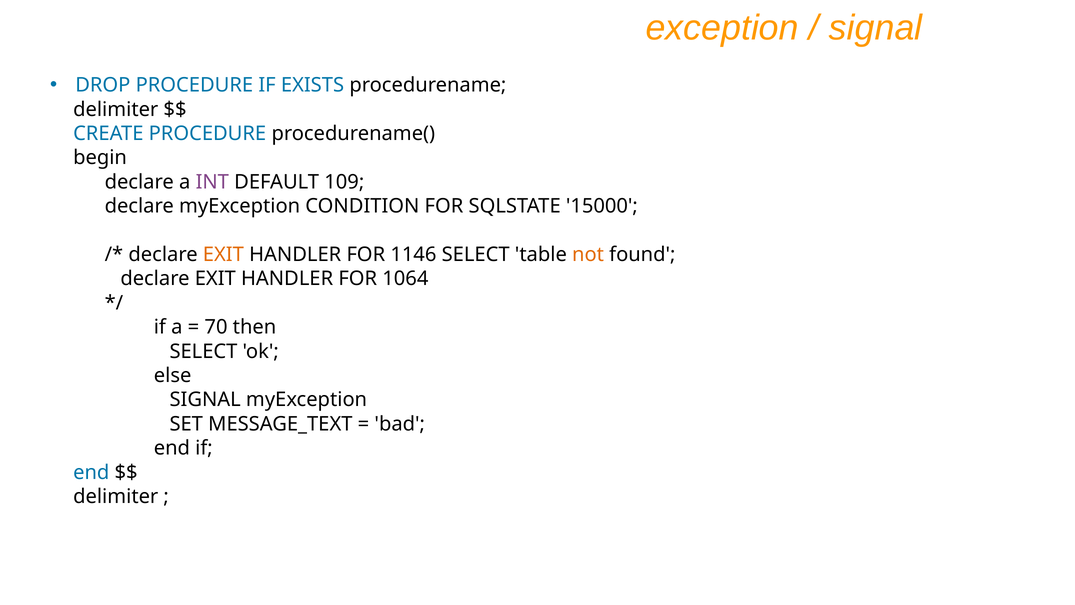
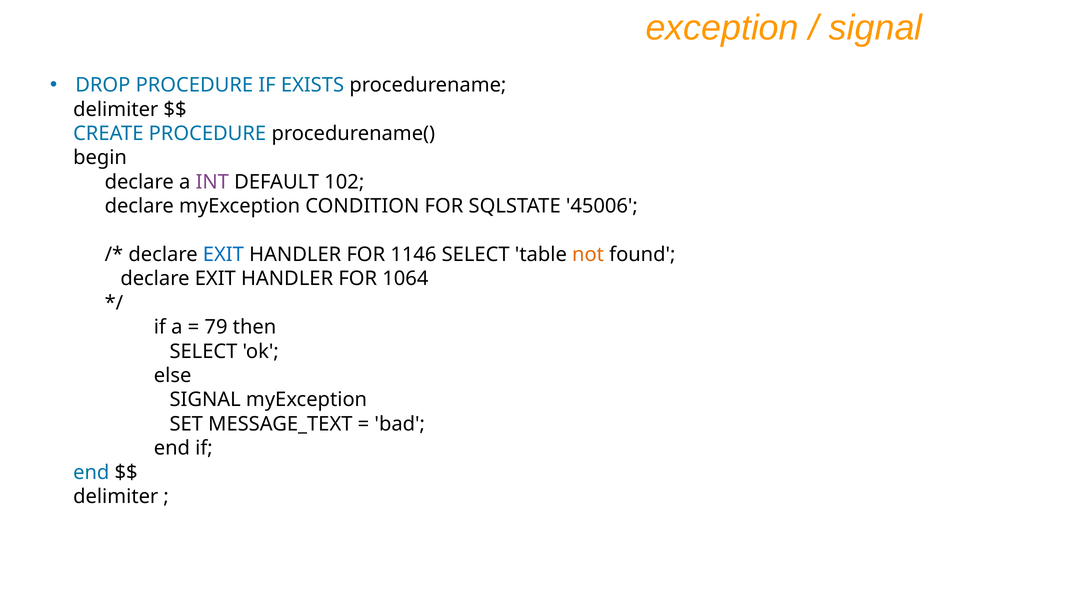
109: 109 -> 102 (344, 182)
15000: 15000 -> 45006 (602, 206)
EXIT colour: orange -> blue (223, 254)
70: 70 -> 79 (216, 327)
